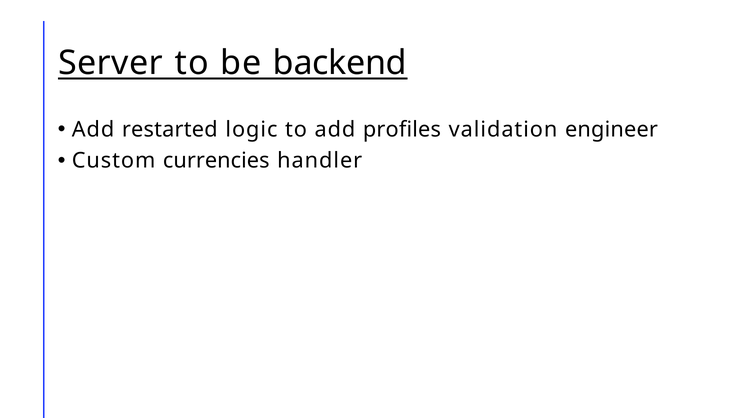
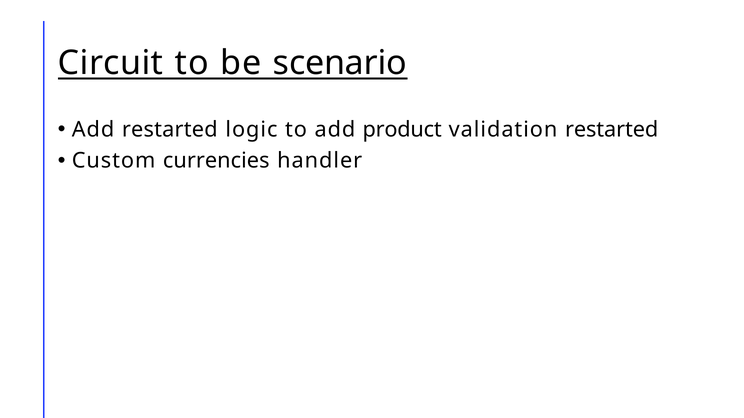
Server: Server -> Circuit (111, 63)
backend: backend -> scenario (340, 63)
profiles: profiles -> product (402, 130)
validation engineer: engineer -> restarted (612, 130)
